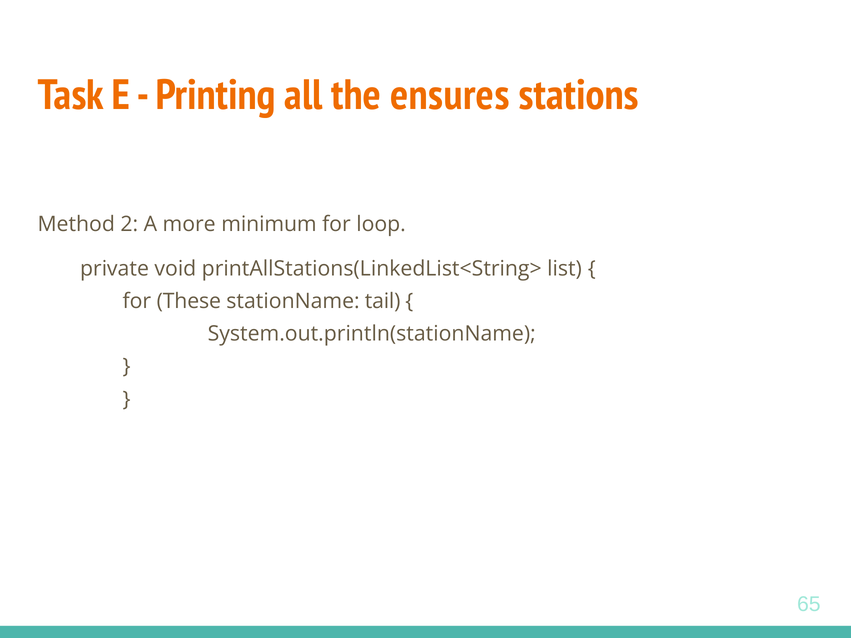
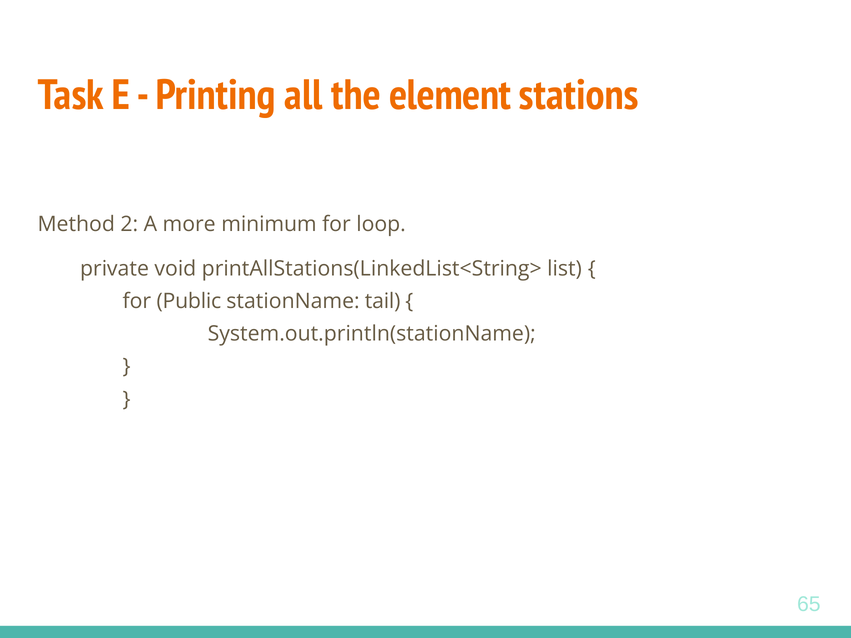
ensures: ensures -> element (450, 95)
These: These -> Public (189, 301)
